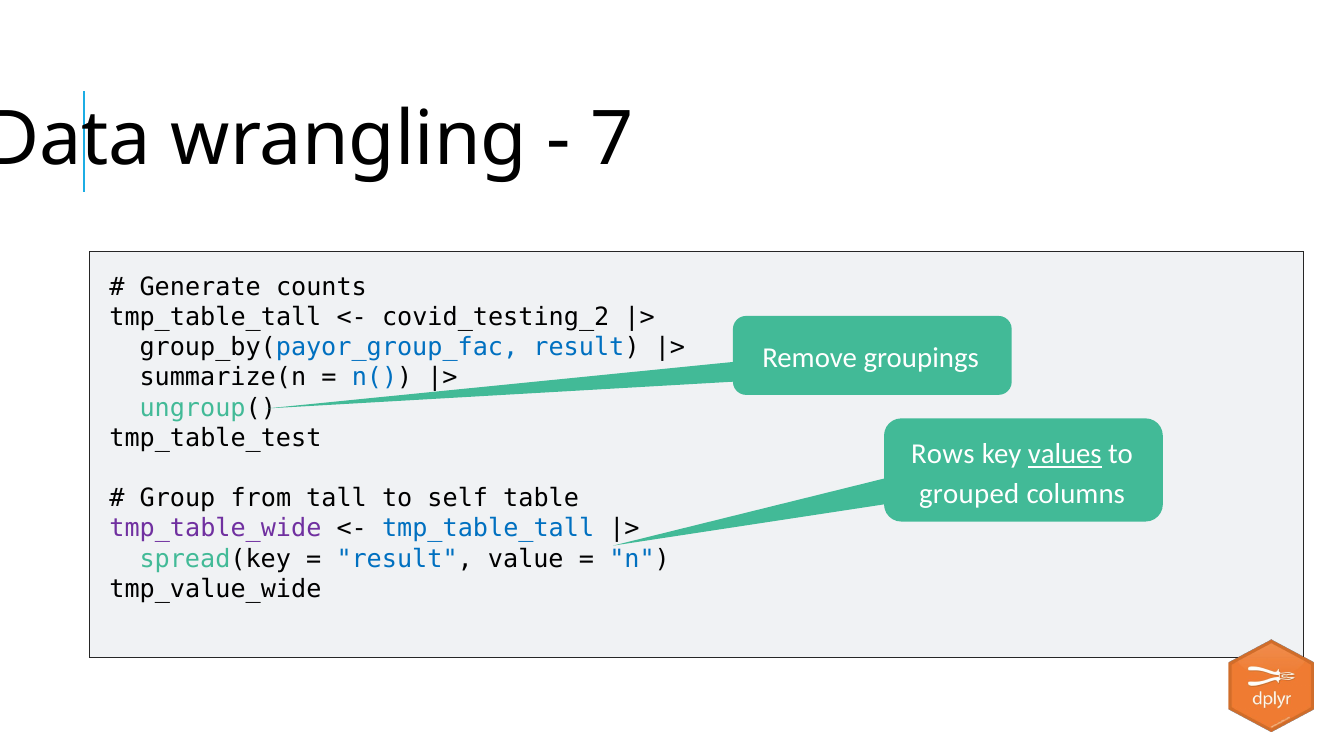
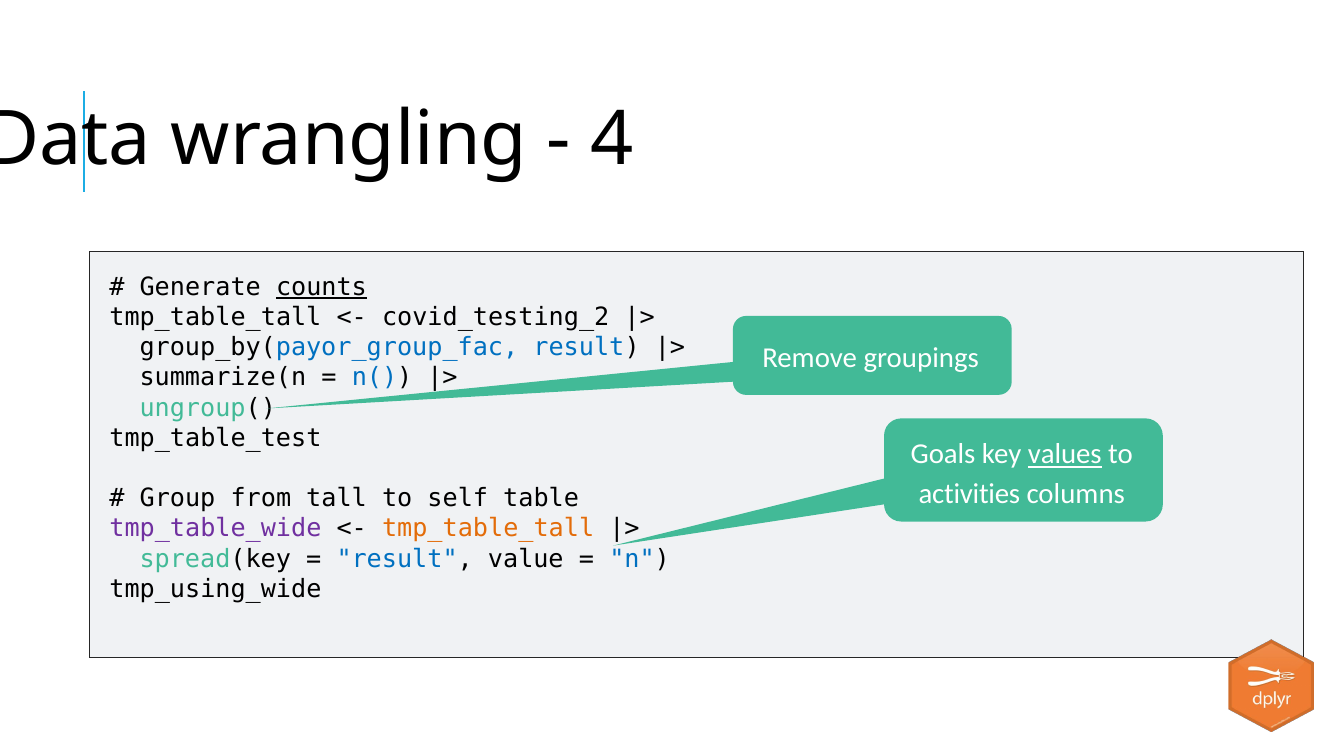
7: 7 -> 4 (612, 140)
counts underline: none -> present (321, 287)
Rows: Rows -> Goals (943, 455)
grouped: grouped -> activities (969, 495)
tmp_table_tall colour: blue -> orange (488, 529)
tmp_value_wide: tmp_value_wide -> tmp_using_wide (215, 589)
